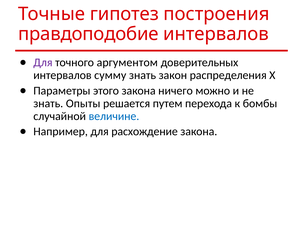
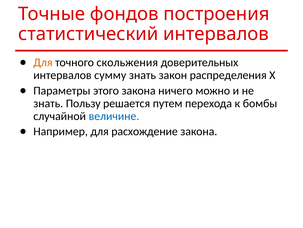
гипотез: гипотез -> фондов (124, 14)
правдоподобие: правдоподобие -> статистический (88, 34)
Для colour: purple -> orange (43, 62)
аргументом: аргументом -> скольжения (127, 62)
Опыты: Опыты -> Пользу (83, 103)
